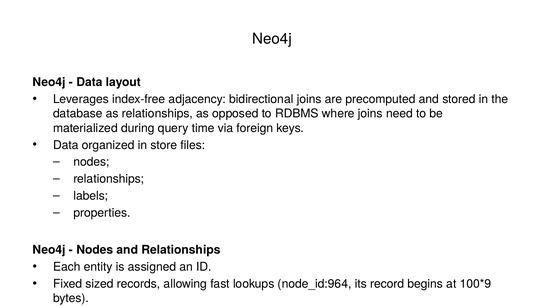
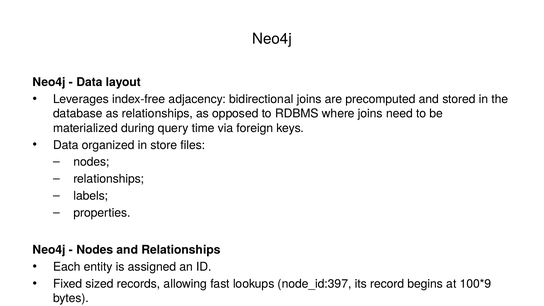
node_id:964: node_id:964 -> node_id:397 (315, 284)
